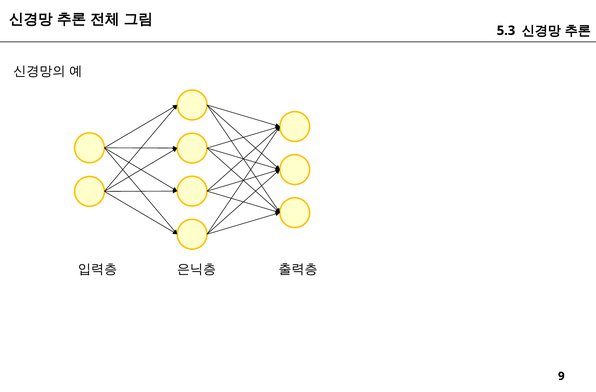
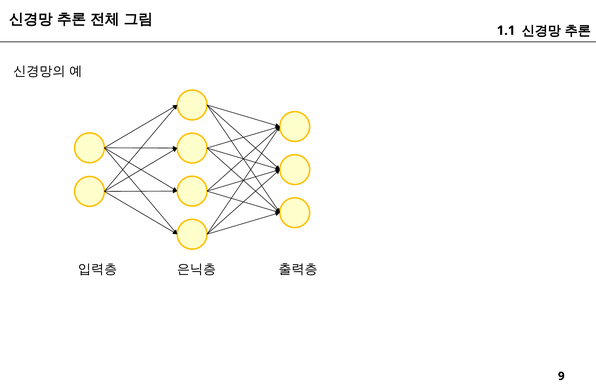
5.3: 5.3 -> 1.1 (506, 31)
